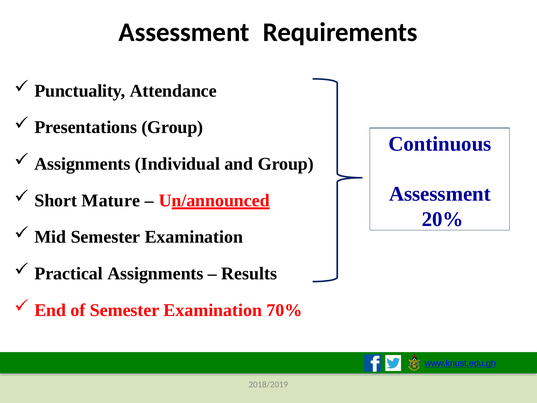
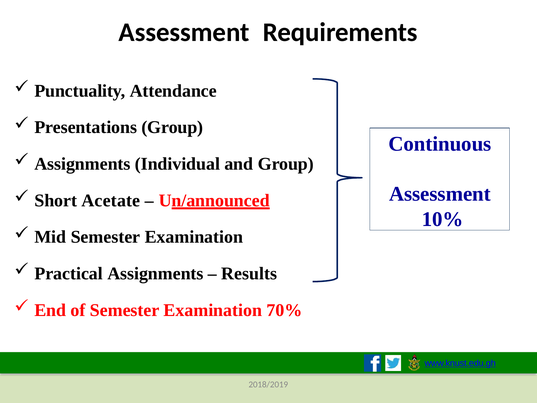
Mature: Mature -> Acetate (111, 200)
20%: 20% -> 10% (443, 219)
